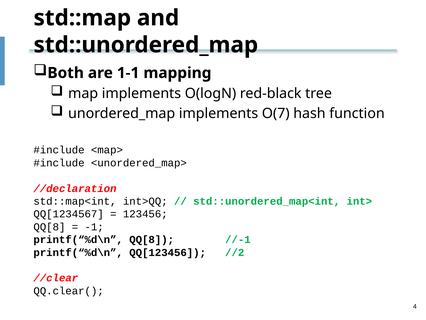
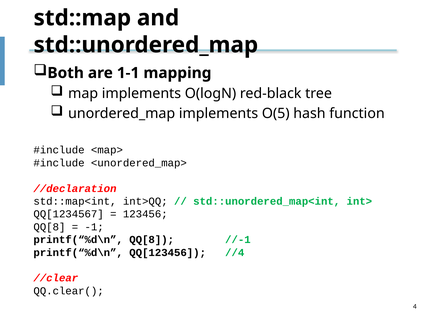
O(7: O(7 -> O(5 (276, 113)
//2: //2 -> //4 (235, 252)
